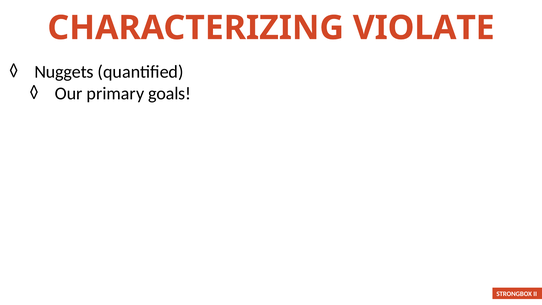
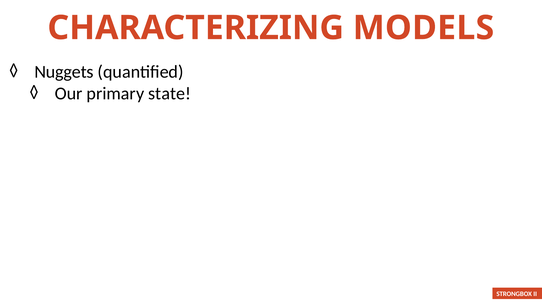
VIOLATE: VIOLATE -> MODELS (423, 28)
goals: goals -> state (170, 93)
